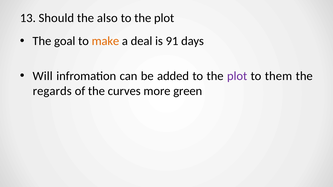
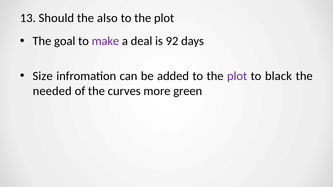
make colour: orange -> purple (105, 41)
91: 91 -> 92 (172, 41)
Will: Will -> Size (43, 76)
them: them -> black (278, 76)
regards: regards -> needed (52, 91)
